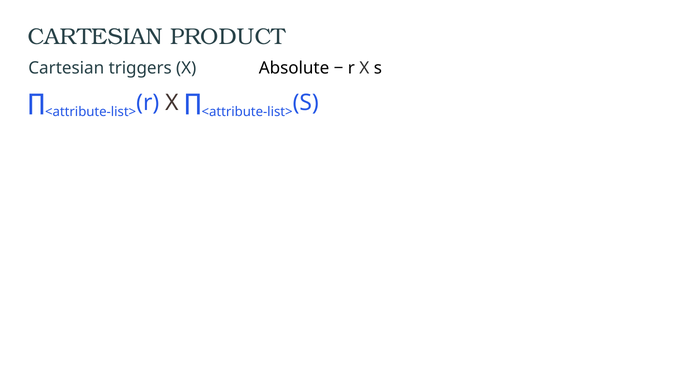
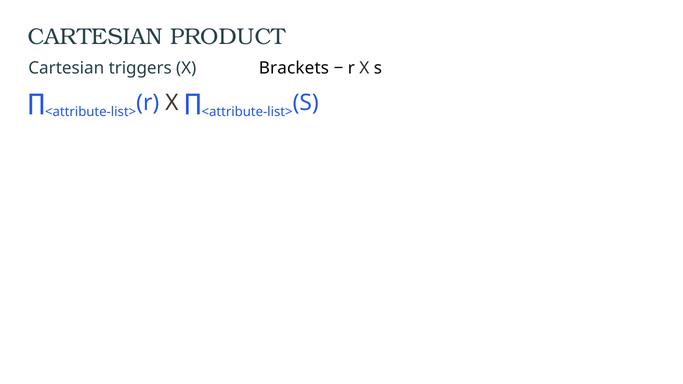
Absolute: Absolute -> Brackets (294, 68)
